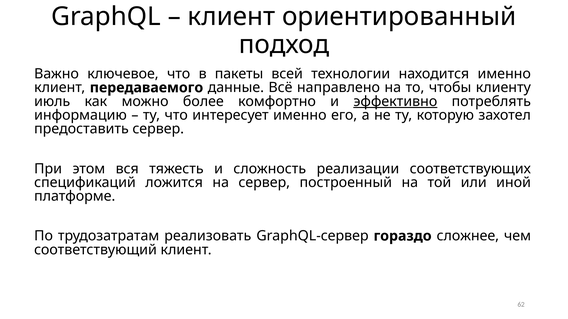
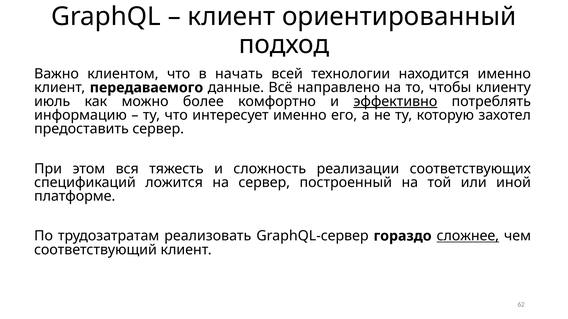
ключевое: ключевое -> клиентом (123, 74)
пакеты: пакеты -> начать (239, 74)
сложнее underline: none -> present (468, 236)
